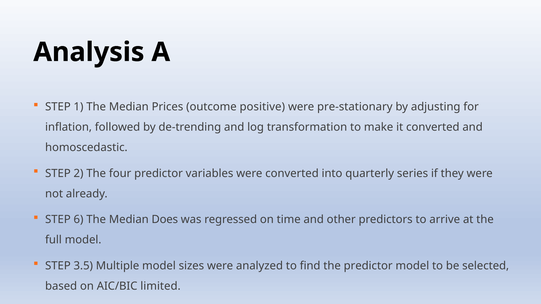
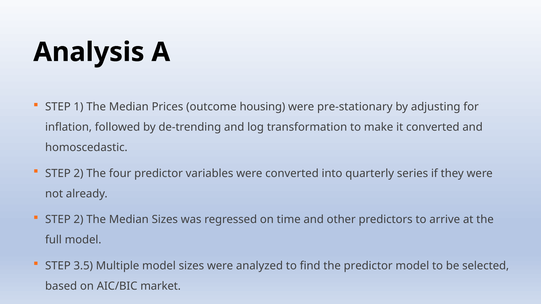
positive: positive -> housing (262, 107)
6: 6 -> 2 (79, 220)
Median Does: Does -> Sizes (165, 220)
limited: limited -> market (161, 286)
